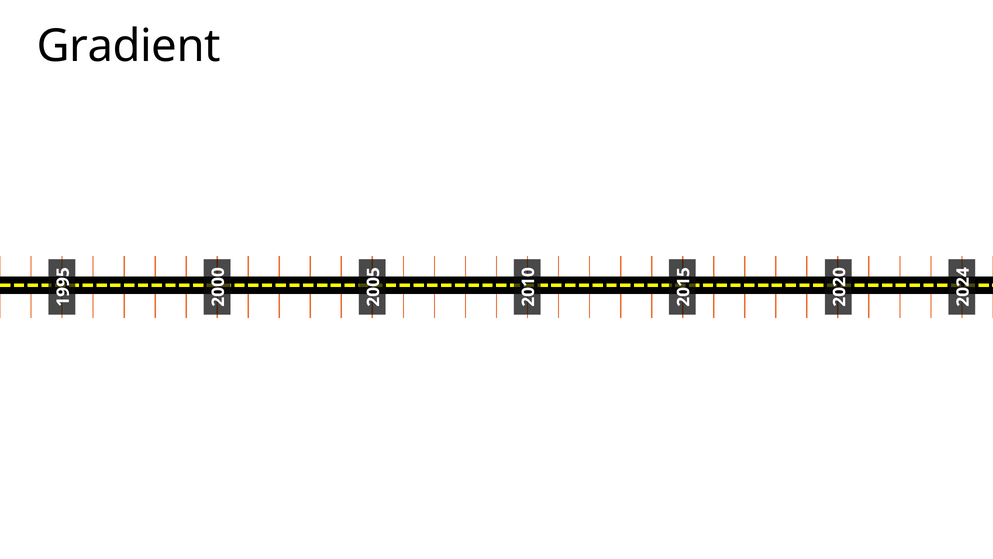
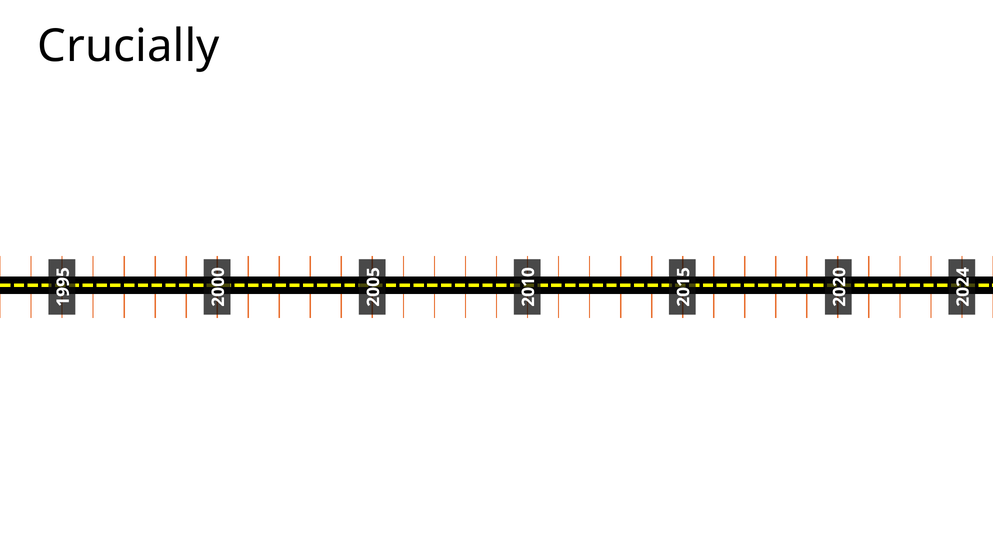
Gradient: Gradient -> Crucially (128, 46)
